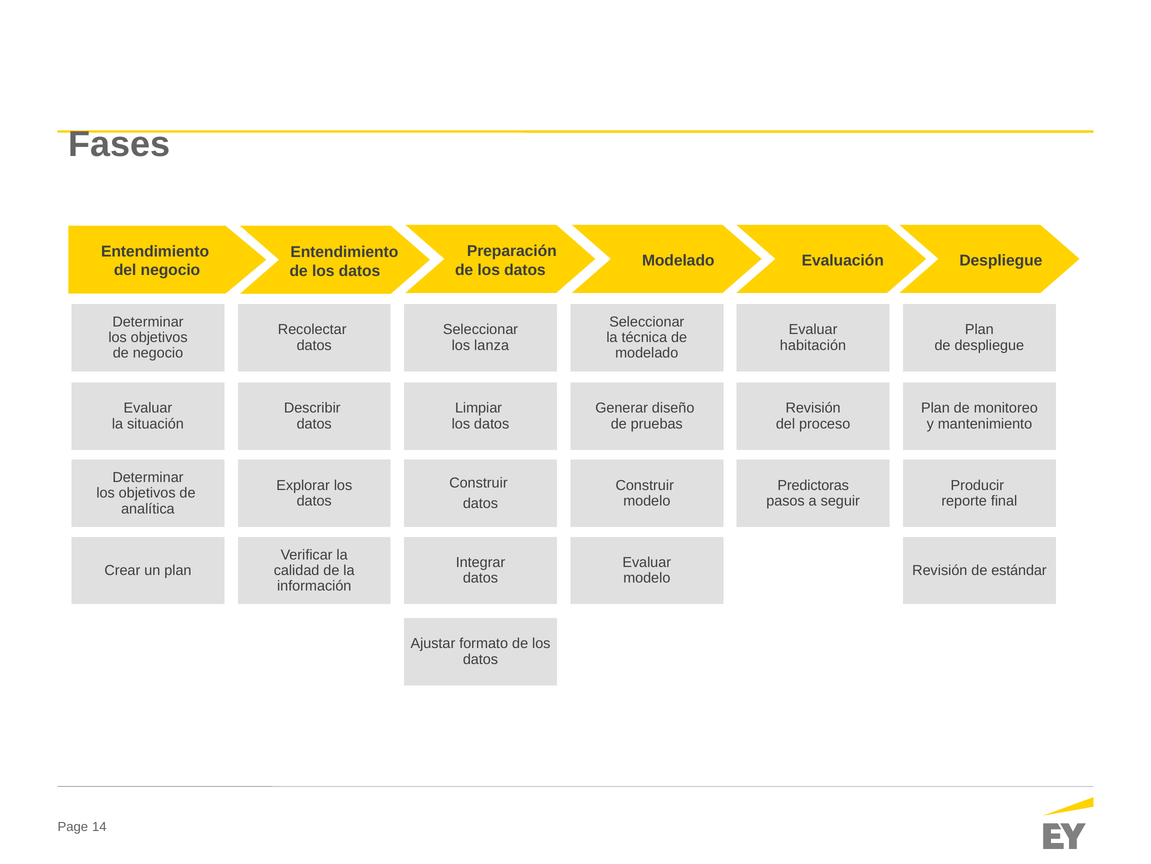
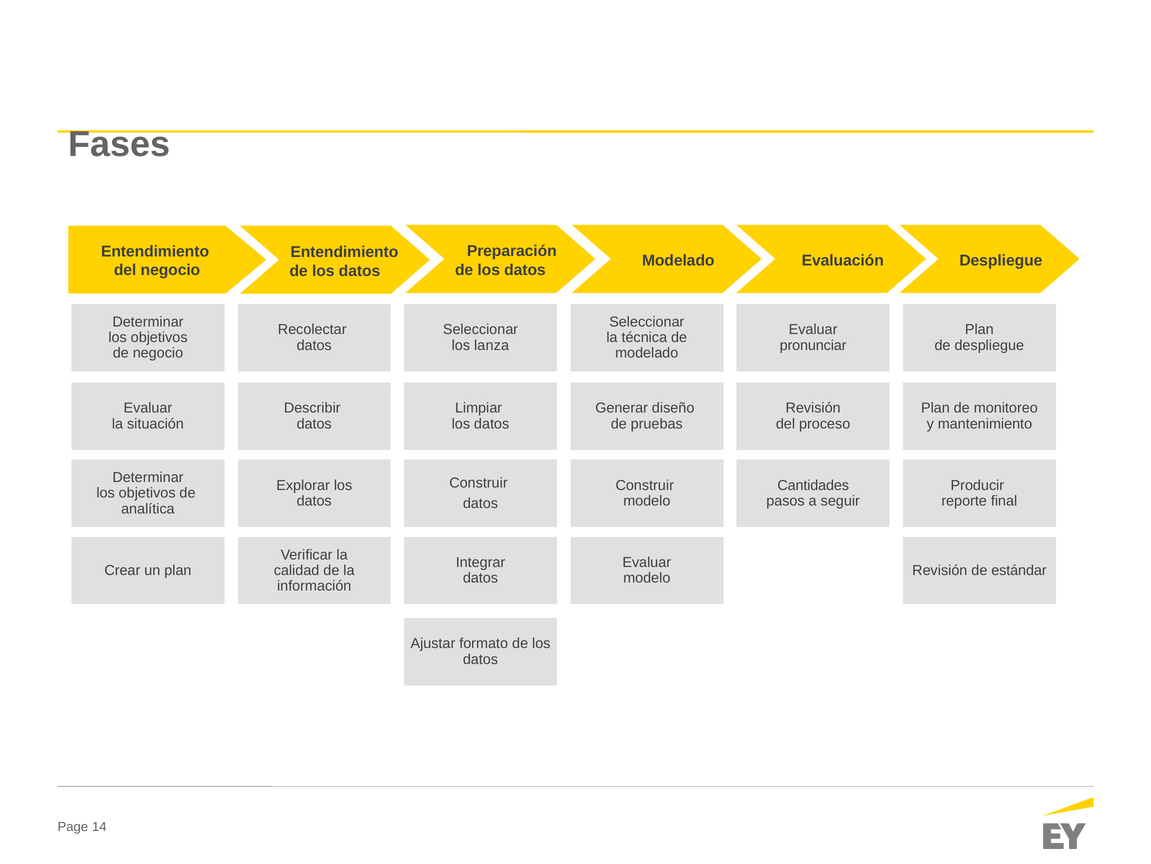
habitación: habitación -> pronunciar (813, 345)
Predictoras: Predictoras -> Cantidades (813, 485)
